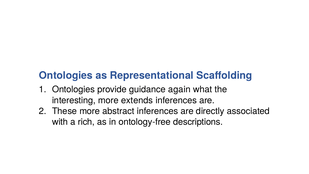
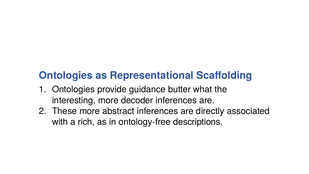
again: again -> butter (179, 89)
extends: extends -> decoder (137, 100)
